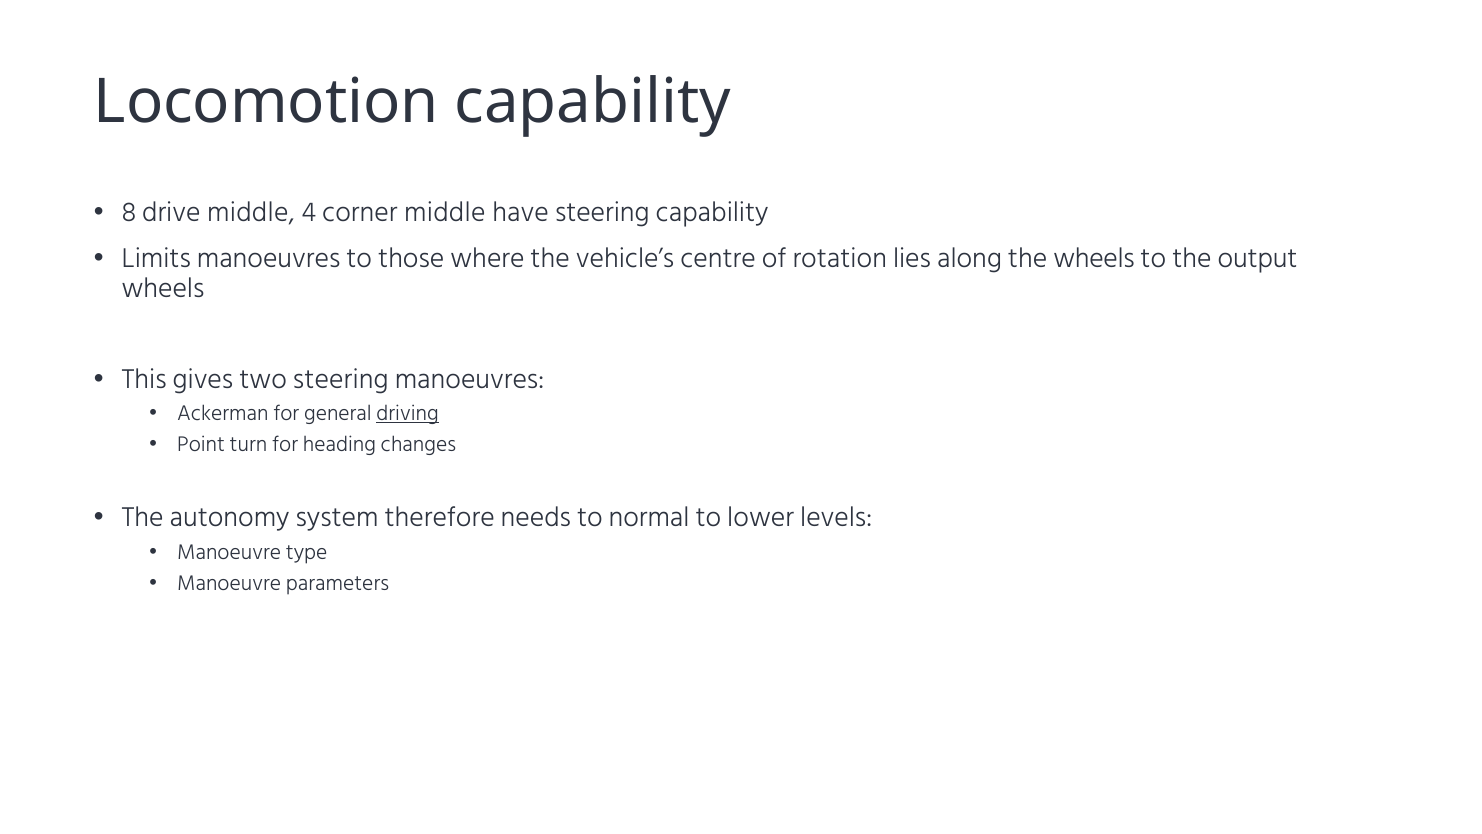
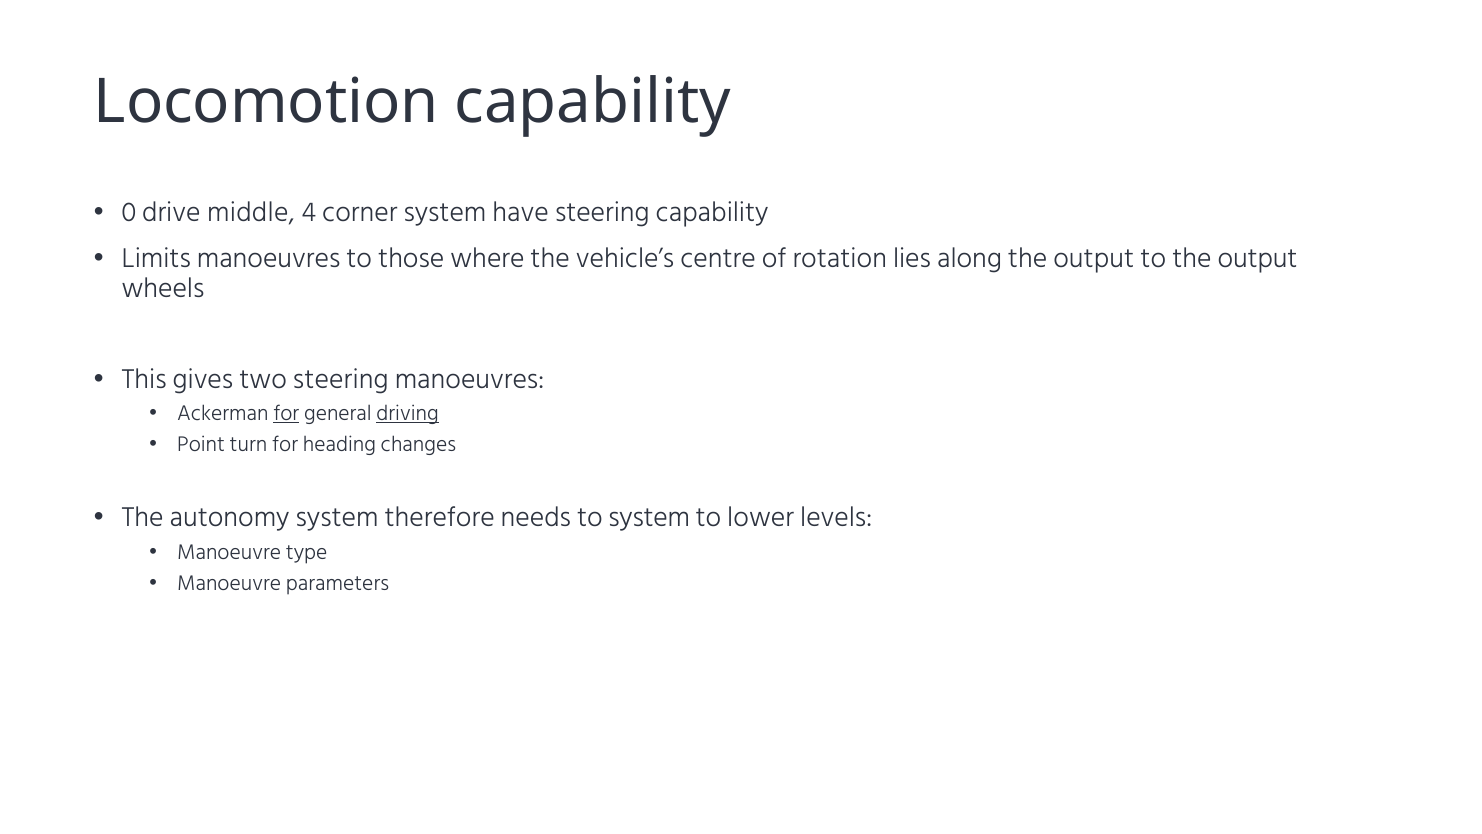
8: 8 -> 0 (129, 212)
corner middle: middle -> system (445, 212)
along the wheels: wheels -> output (1094, 258)
for underline: none -> present (286, 413)
to normal: normal -> system (649, 518)
